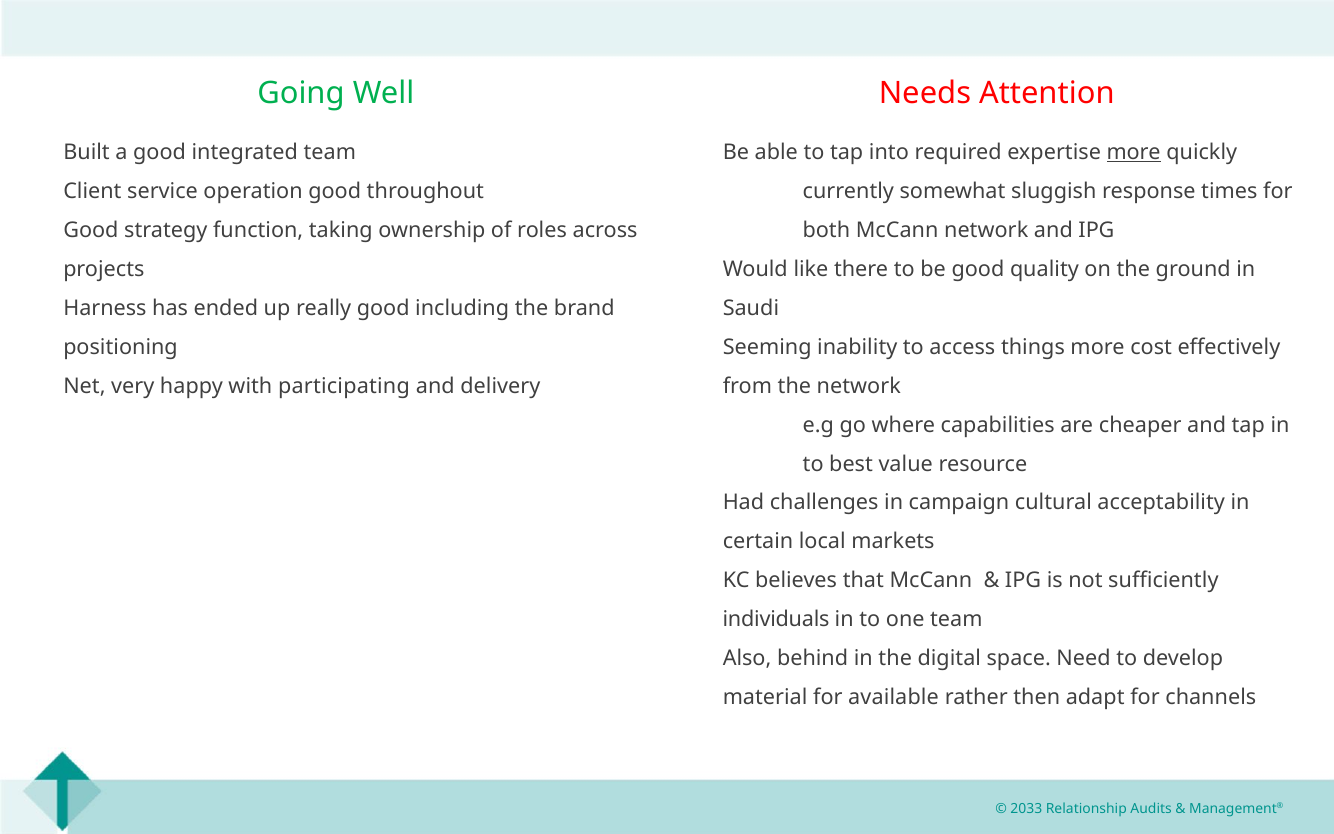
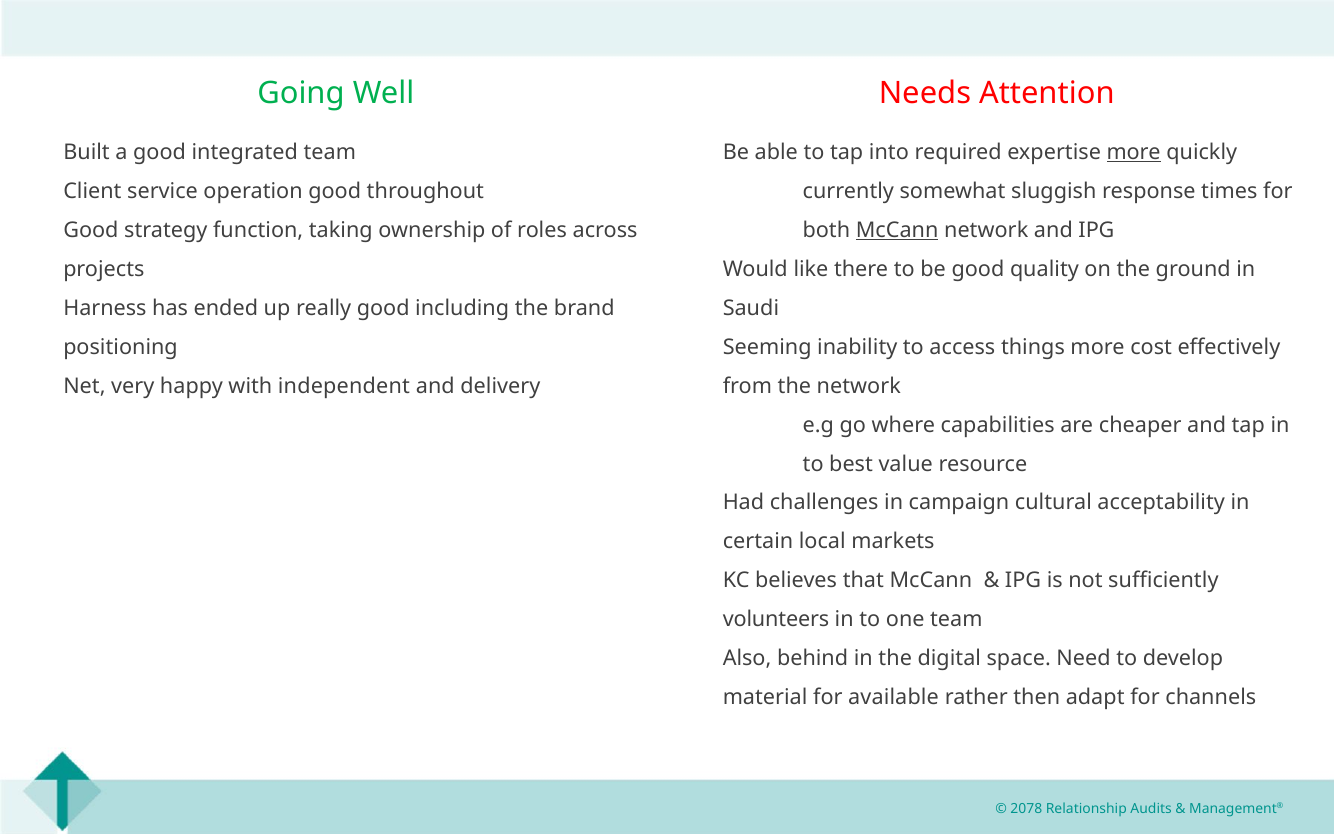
McCann underline: none -> present (897, 230)
participating: participating -> independent (344, 386)
individuals: individuals -> volunteers (776, 619)
2033: 2033 -> 2078 (1026, 808)
